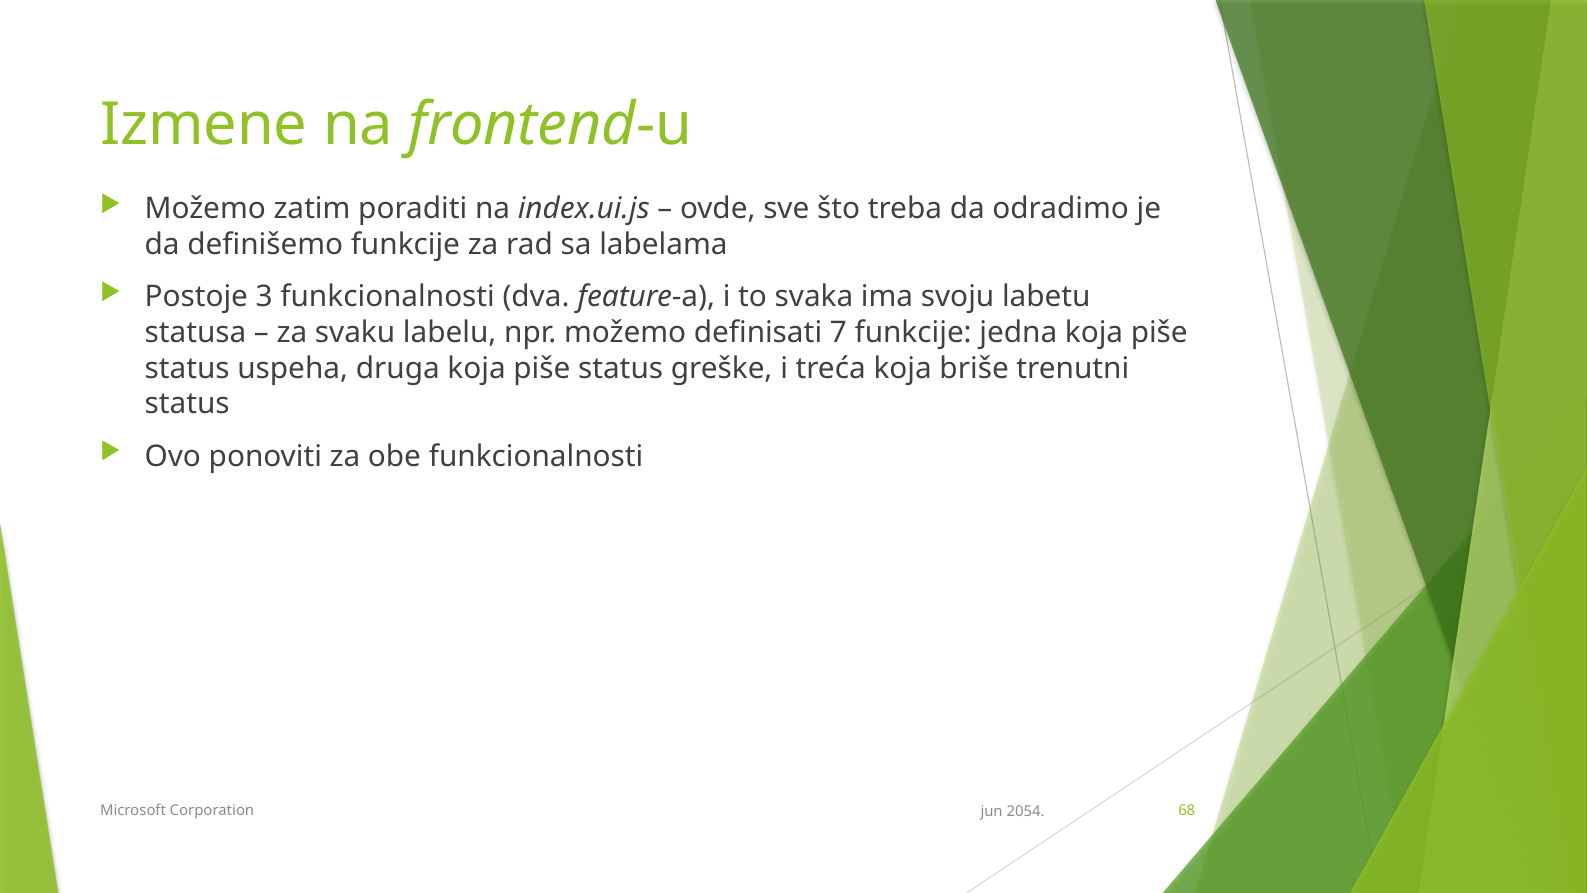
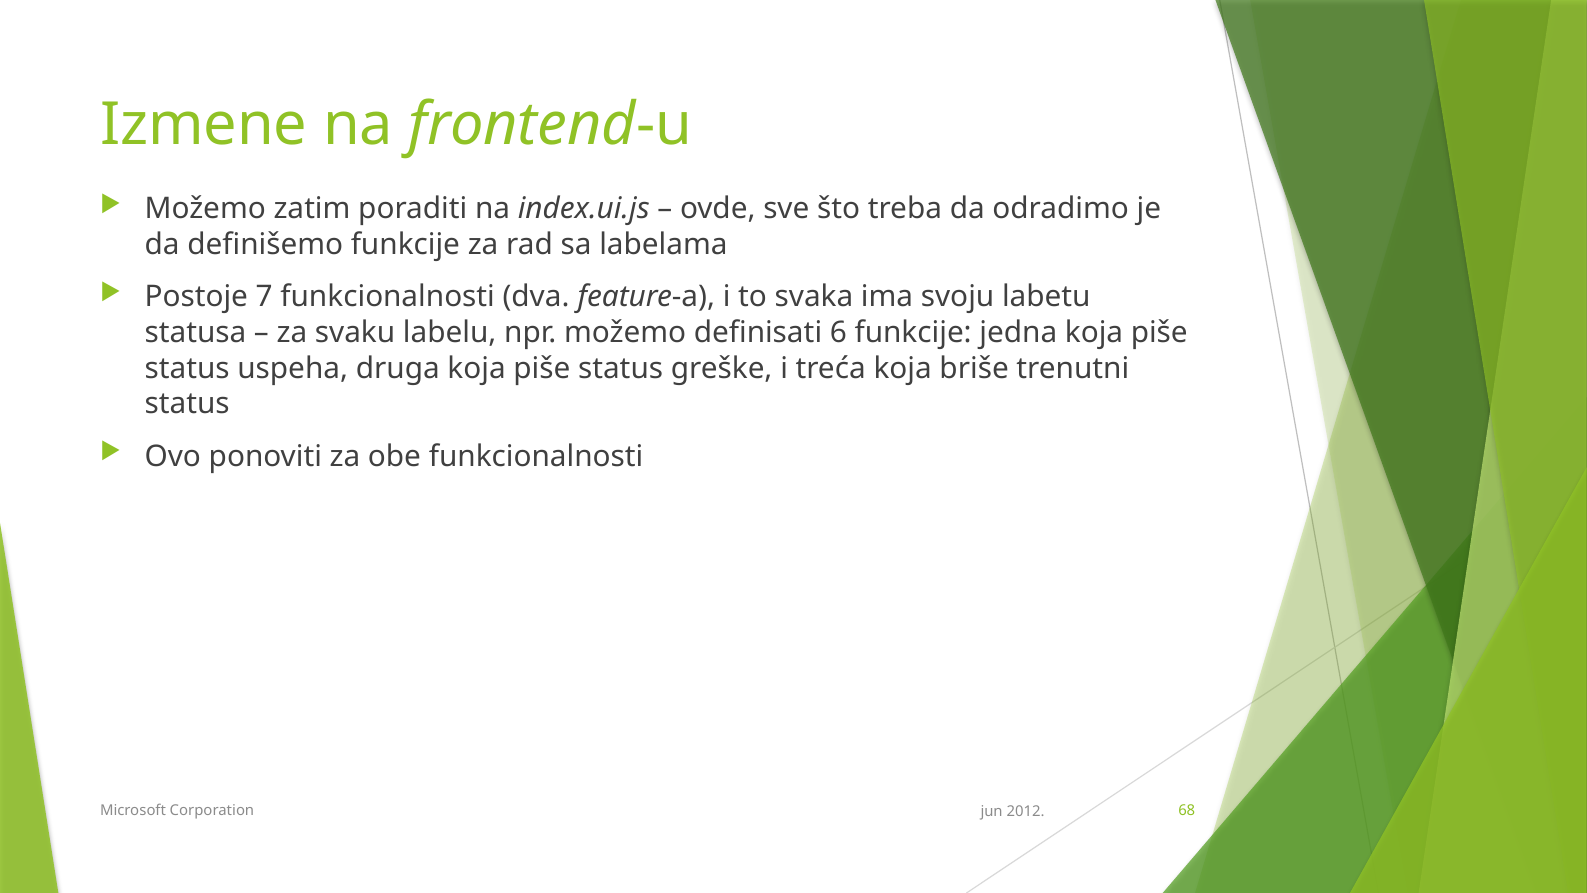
3: 3 -> 7 (264, 297)
7: 7 -> 6 (838, 332)
2054: 2054 -> 2012 (1026, 811)
